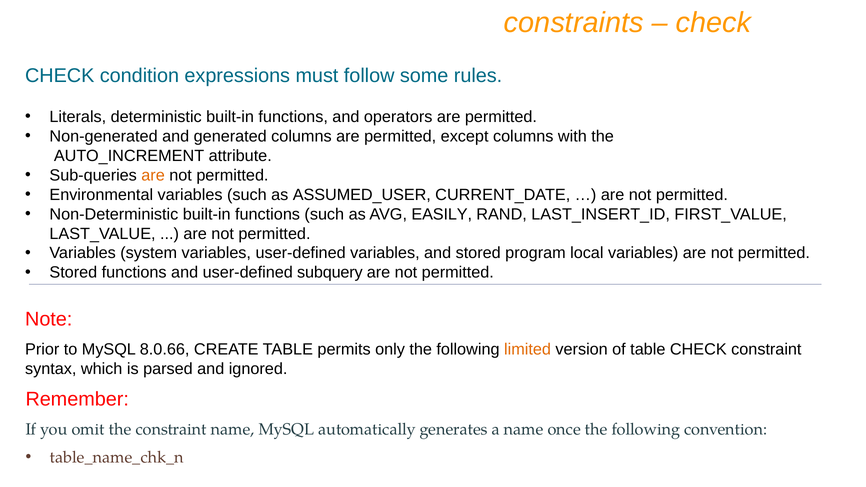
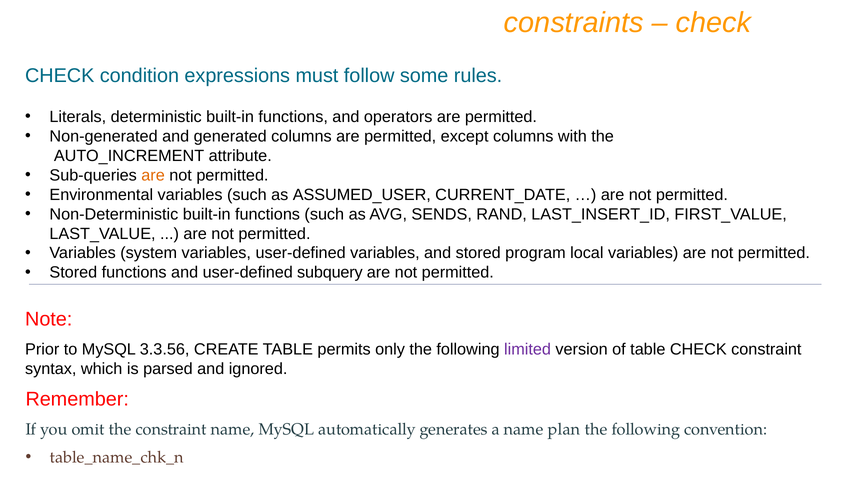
EASILY: EASILY -> SENDS (442, 214)
8.0.66: 8.0.66 -> 3.3.56 (165, 349)
limited colour: orange -> purple (528, 349)
once: once -> plan (564, 429)
